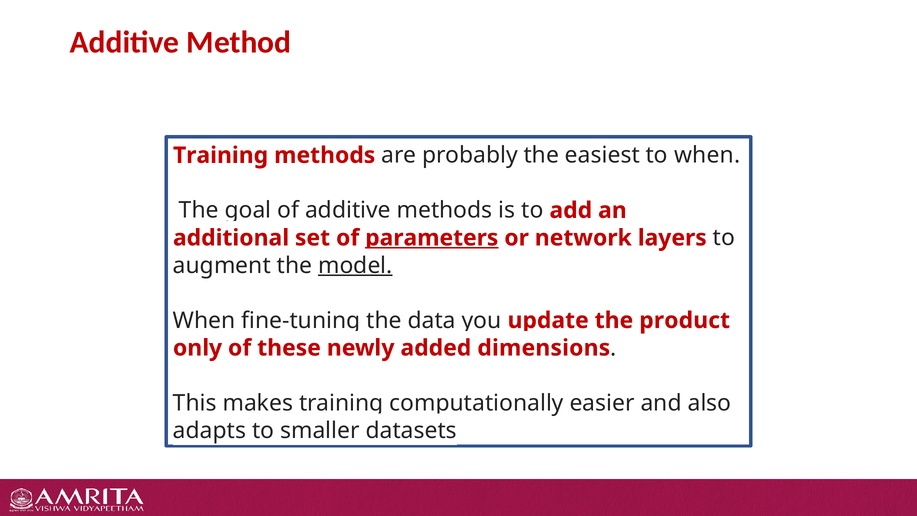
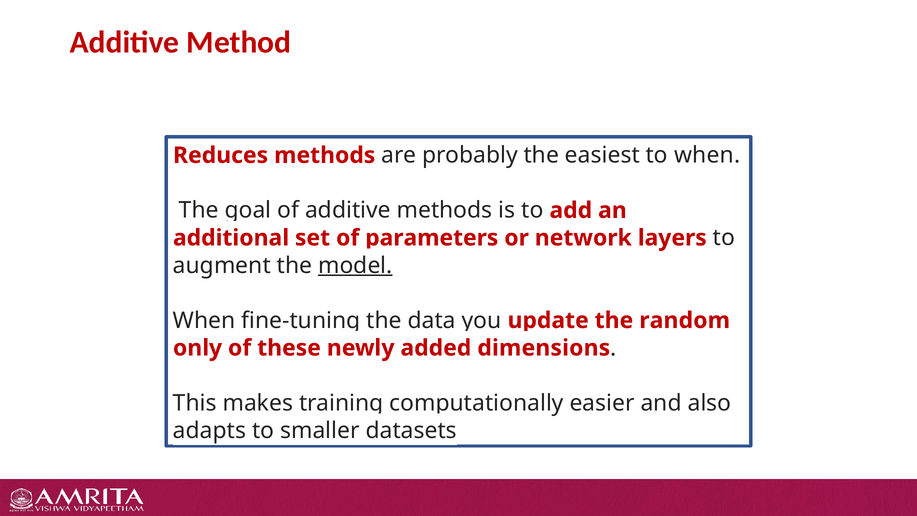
Training: Training -> Reduces (221, 155)
parameters underline: present -> none (432, 238)
product: product -> random (685, 320)
